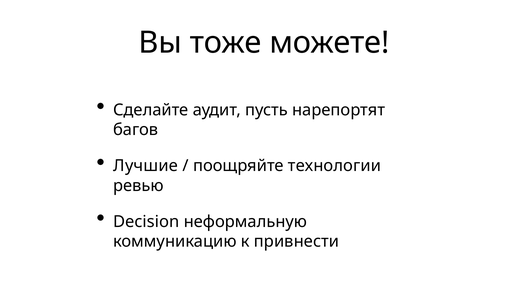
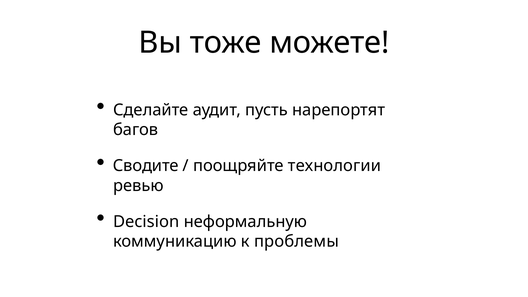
Лучшие: Лучшие -> Сводите (146, 166)
привнести: привнести -> проблемы (296, 241)
